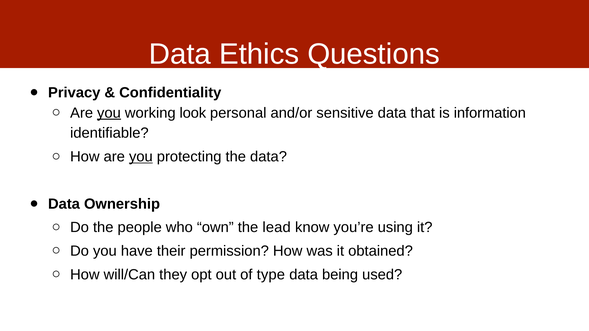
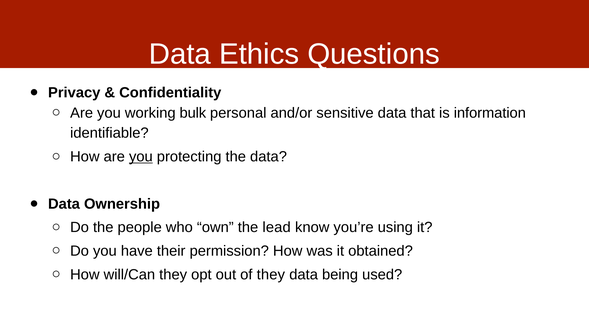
you underline: present -> none (109, 113)
look: look -> bulk (193, 113)
of type: type -> they (271, 275)
